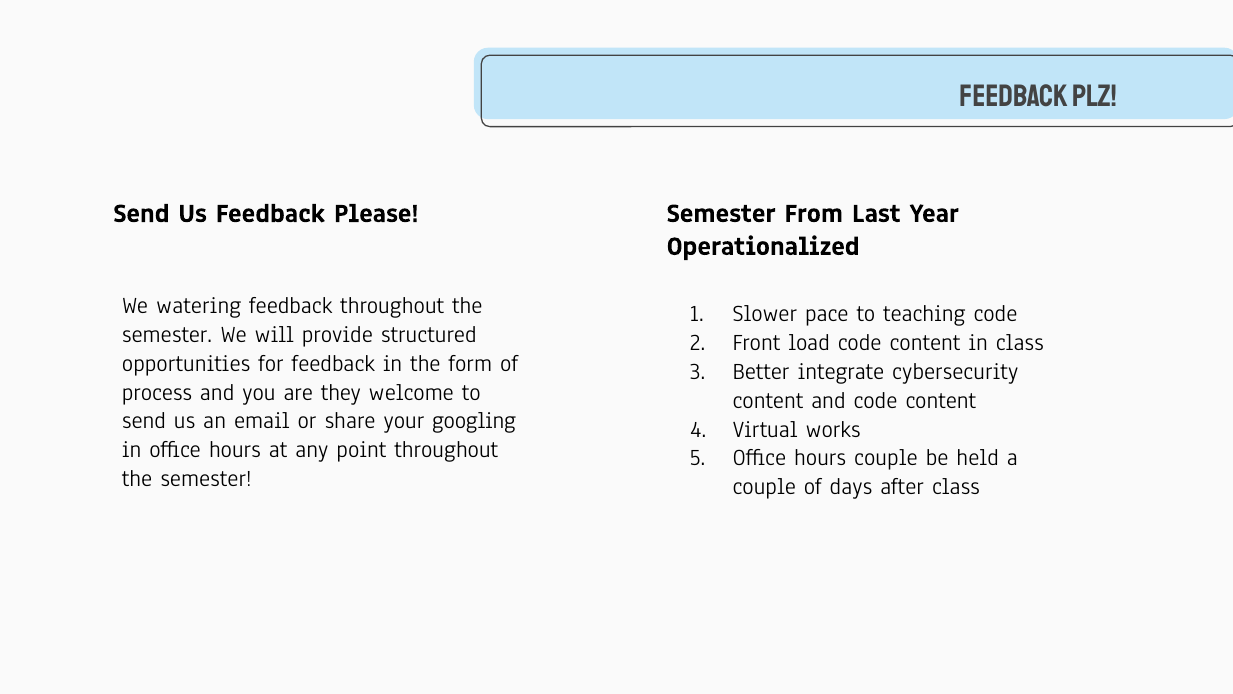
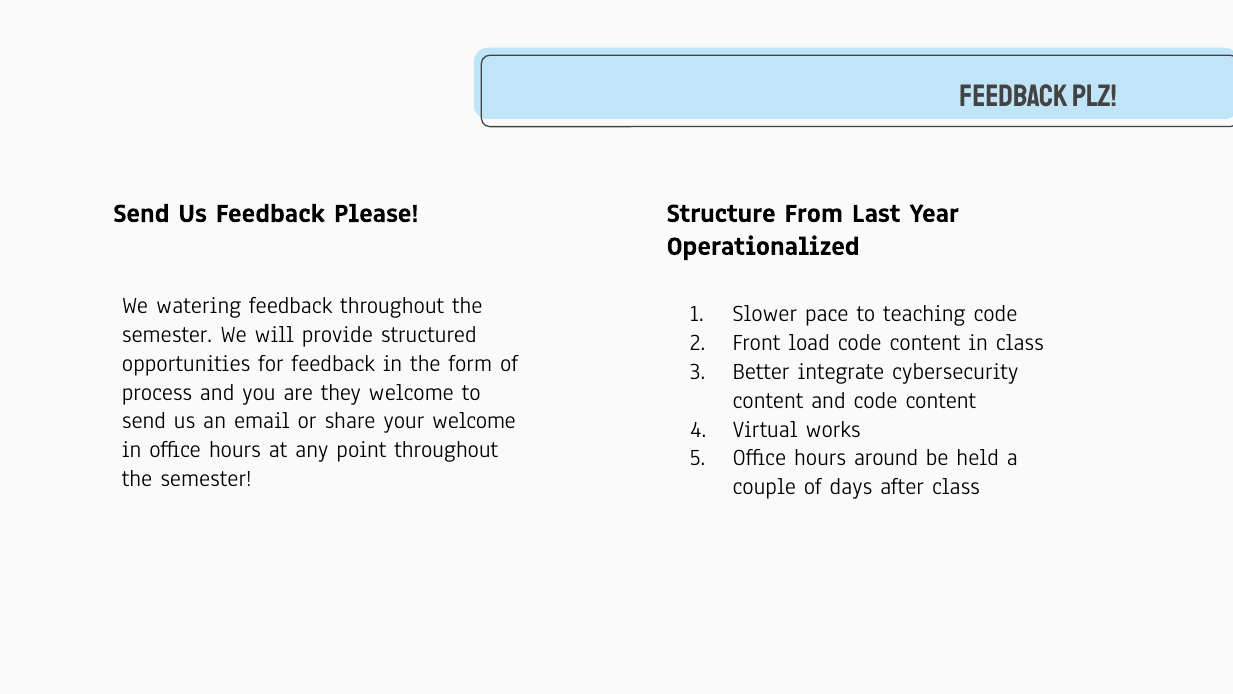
Please Semester: Semester -> Structure (721, 213)
your googling: googling -> welcome (474, 421)
hours couple: couple -> around (886, 458)
